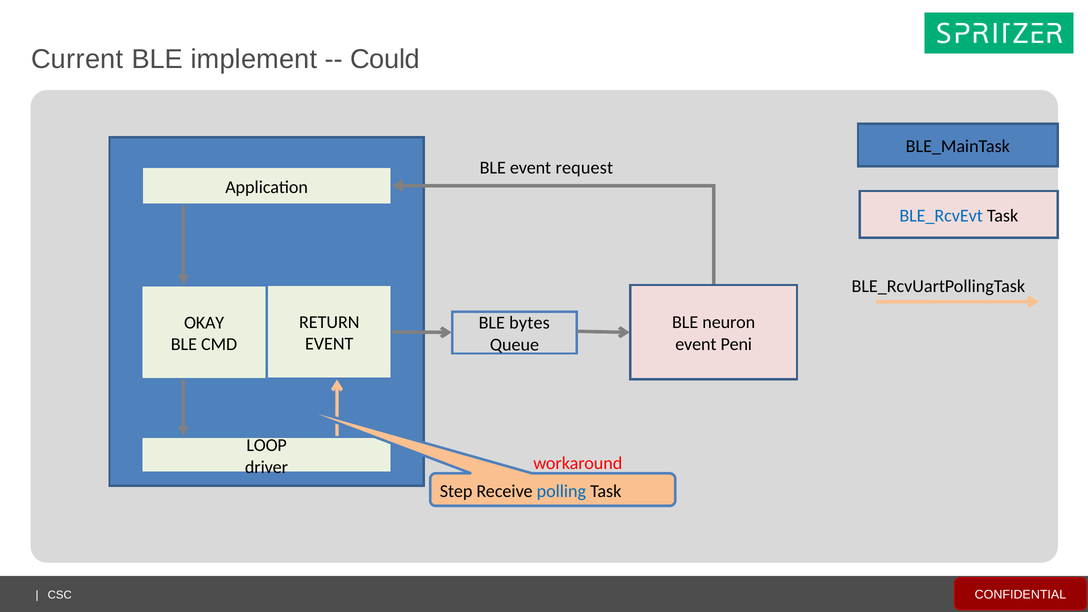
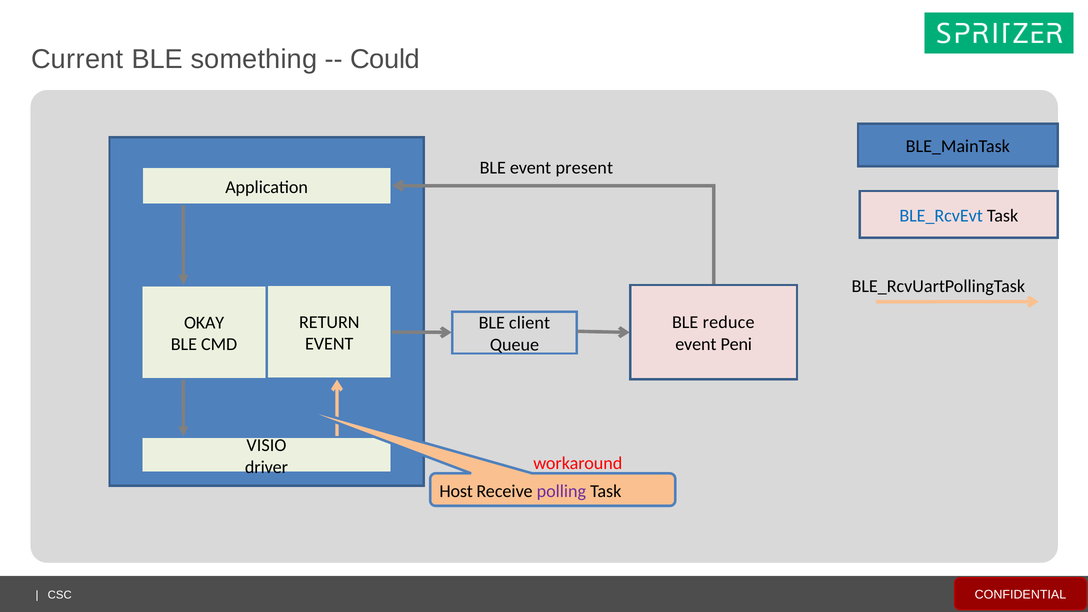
implement: implement -> something (254, 59)
request: request -> present (584, 168)
neuron: neuron -> reduce (729, 322)
bytes: bytes -> client (530, 323)
LOOP: LOOP -> VISIO (266, 445)
Step: Step -> Host (456, 491)
polling colour: blue -> purple (561, 491)
